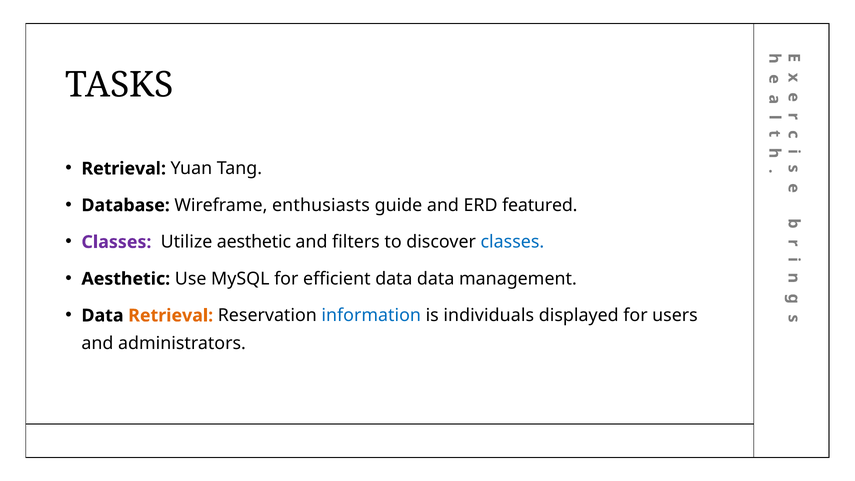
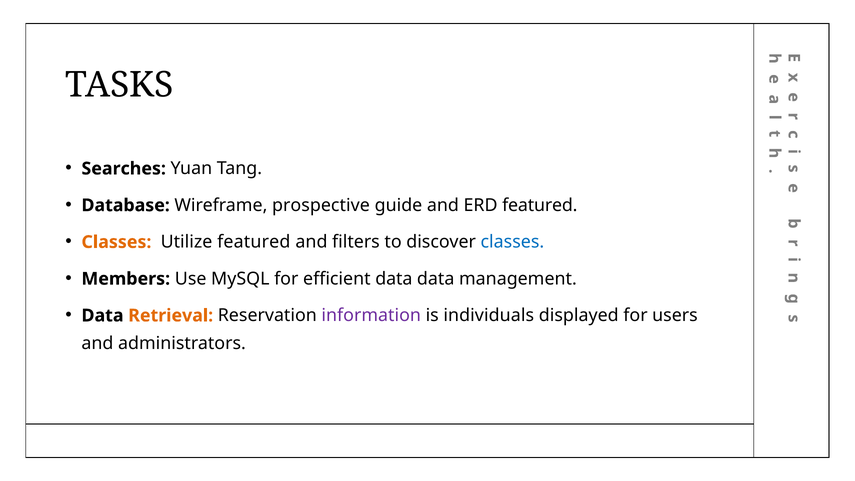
Retrieval: Retrieval -> Searches (124, 169)
enthusiasts: enthusiasts -> prospective (321, 205)
Classes colour: purple -> orange (116, 242)
Utilize aesthetic: aesthetic -> featured (254, 242)
Aesthetic: Aesthetic -> Members (126, 279)
information colour: blue -> purple (371, 316)
